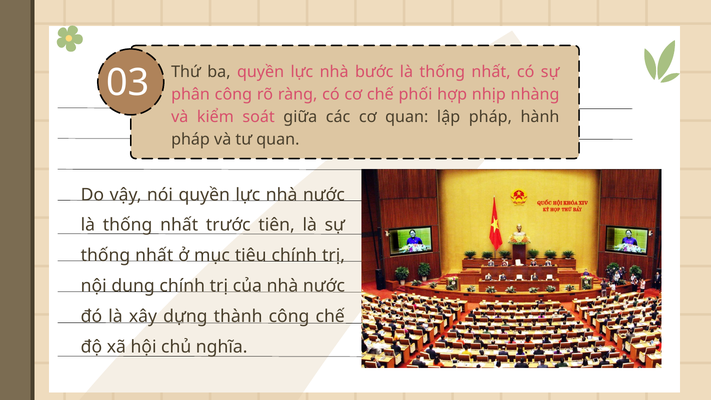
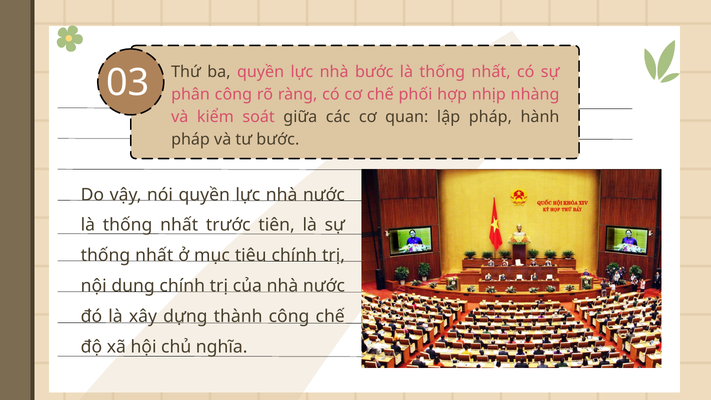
tư quan: quan -> bước (278, 140)
